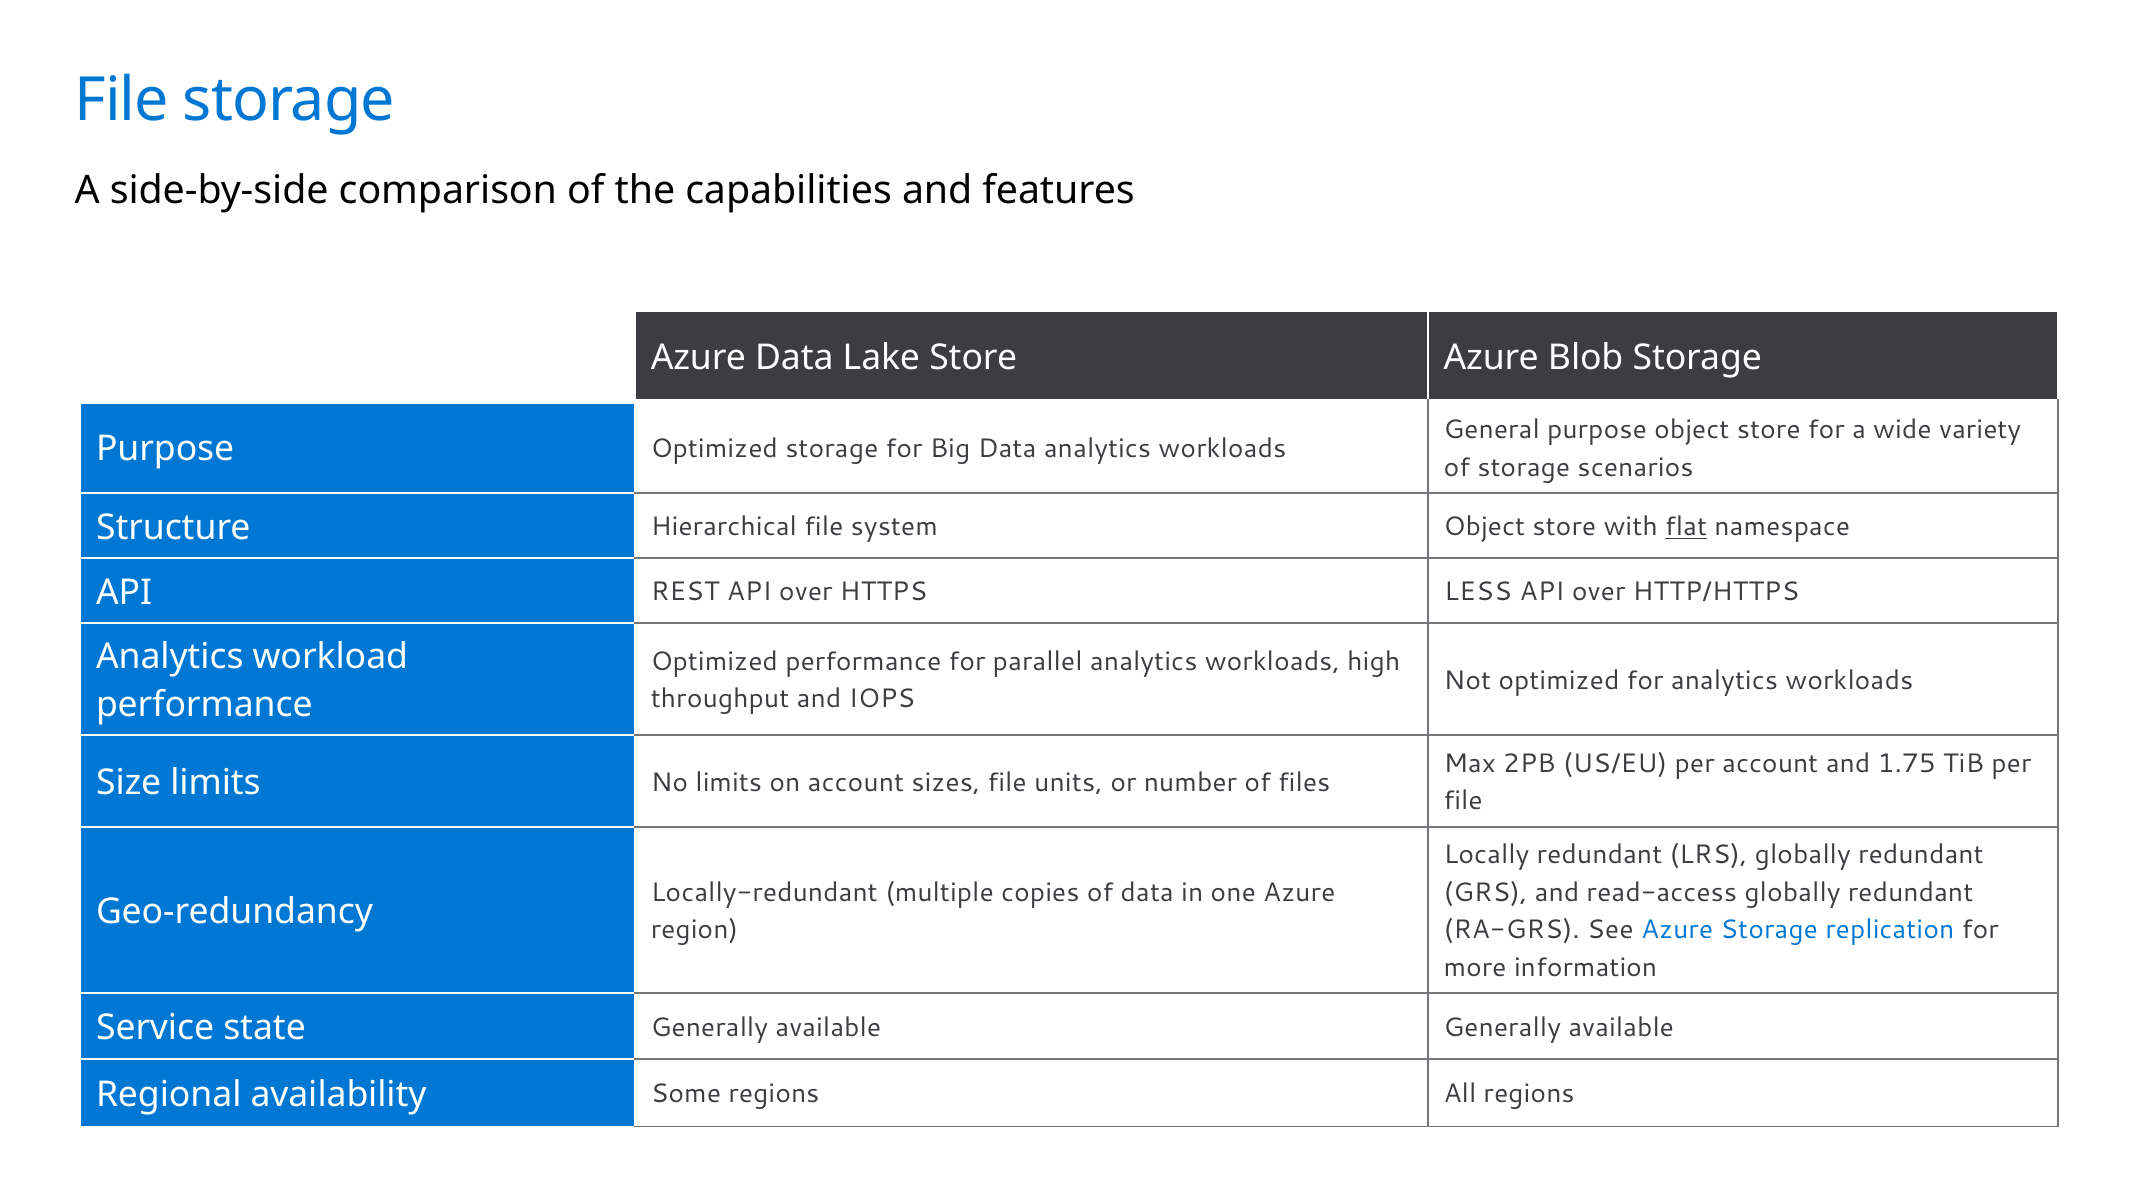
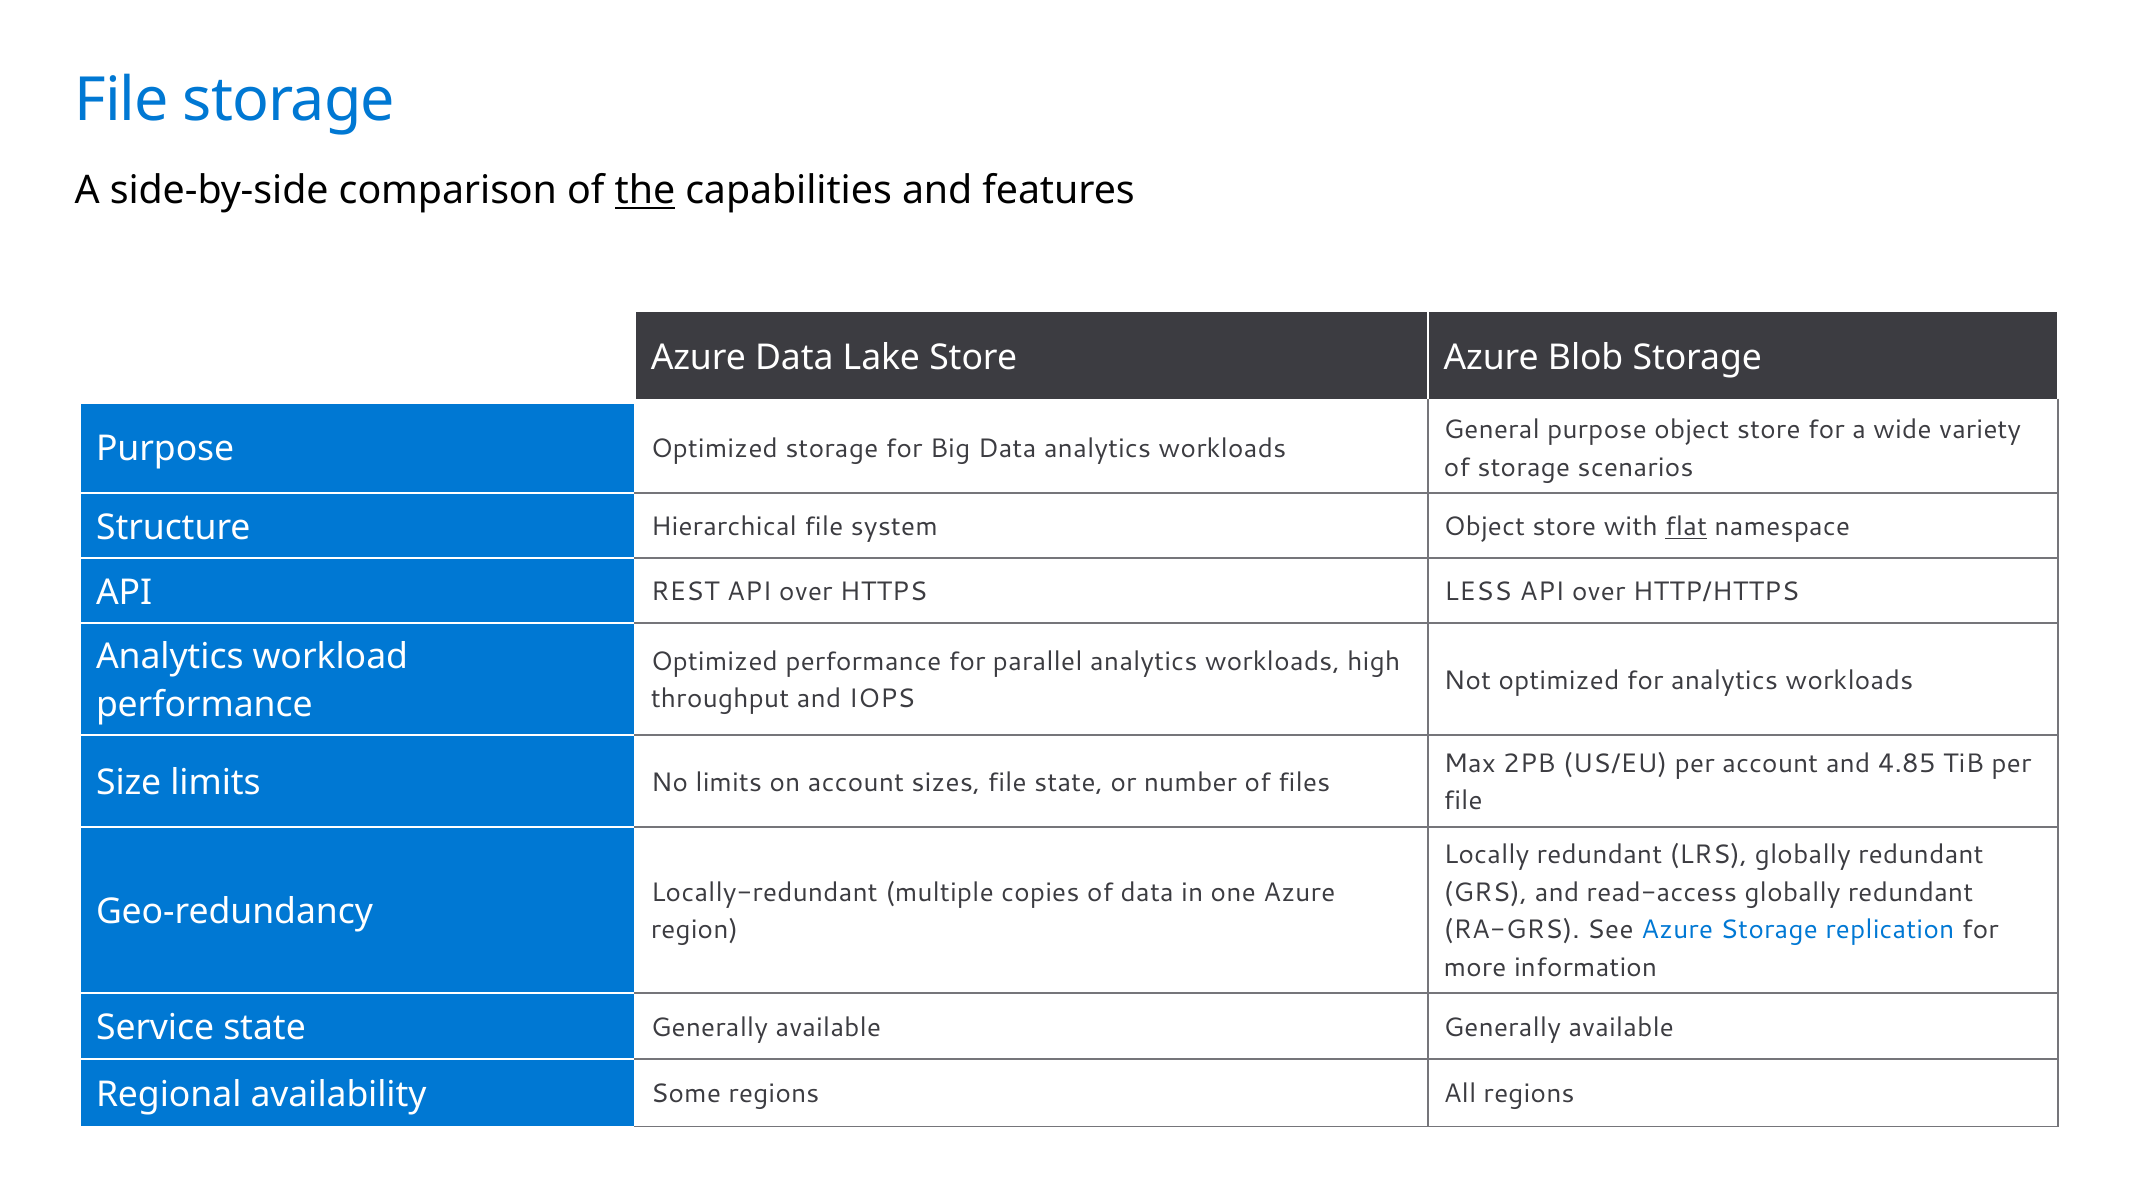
the underline: none -> present (645, 191)
1.75: 1.75 -> 4.85 (1907, 764)
file units: units -> state (1069, 782)
